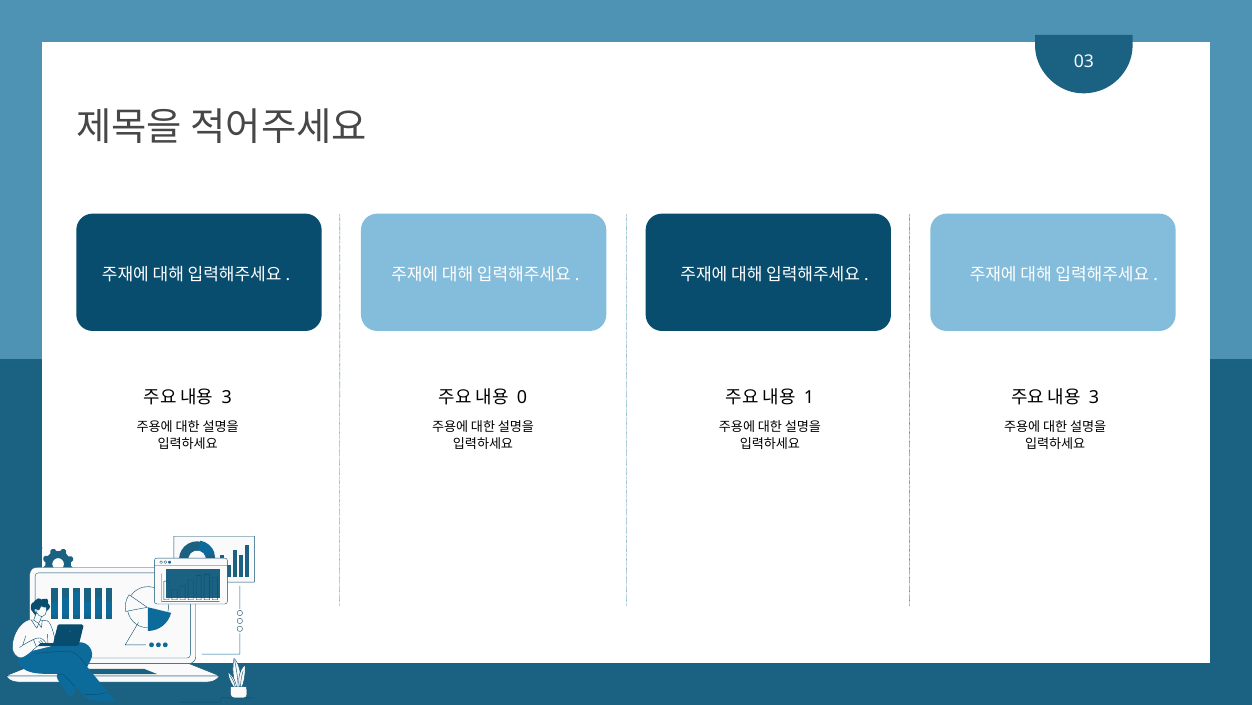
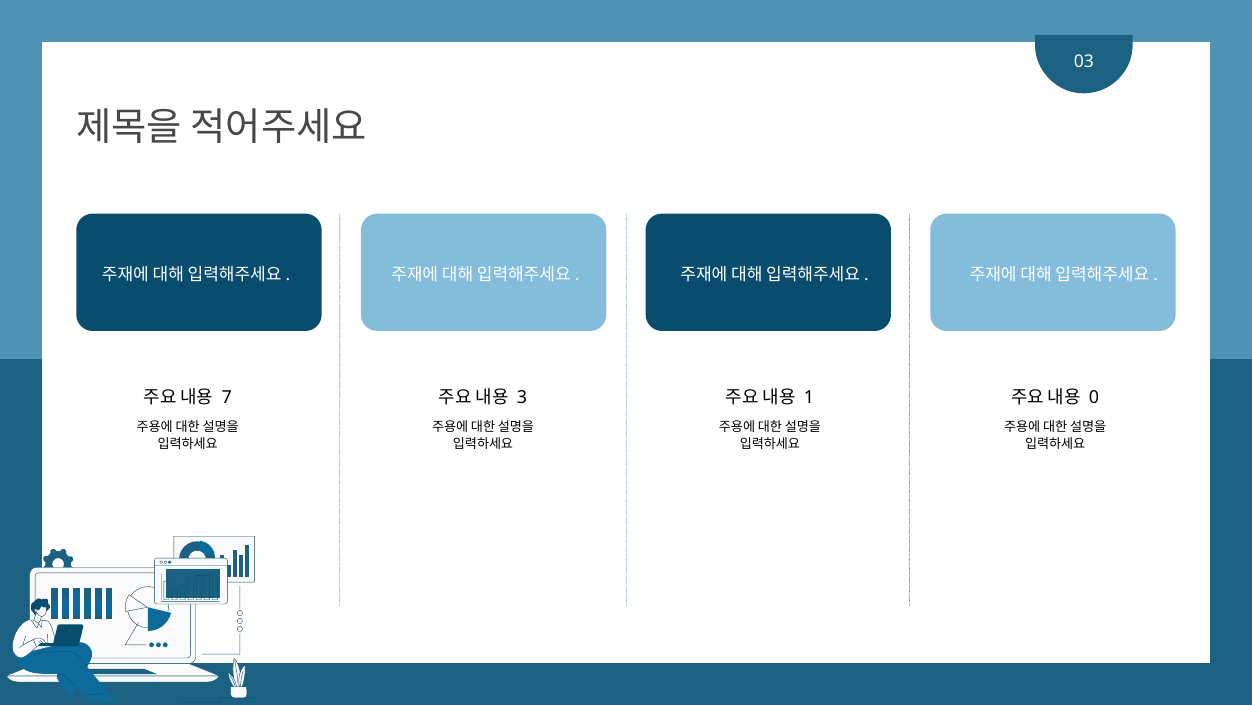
3: 3 -> 7 (227, 397)
0: 0 -> 3 (522, 397)
3: 3 -> 0 (1094, 397)
